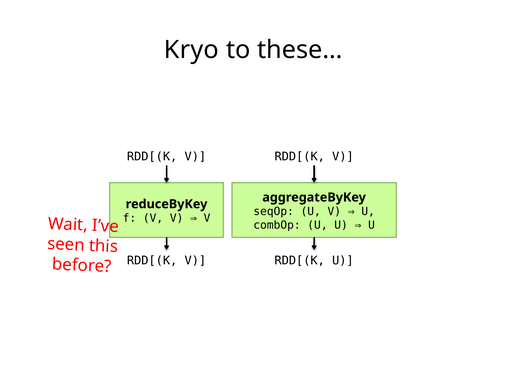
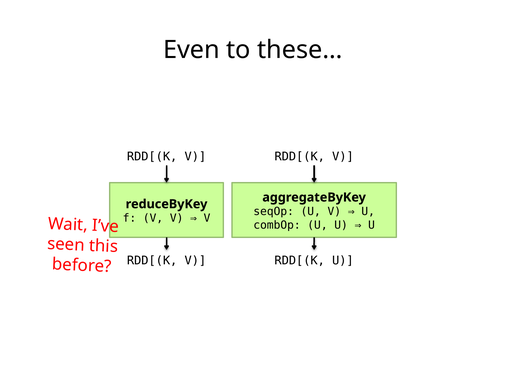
Kryo: Kryo -> Even (192, 50)
